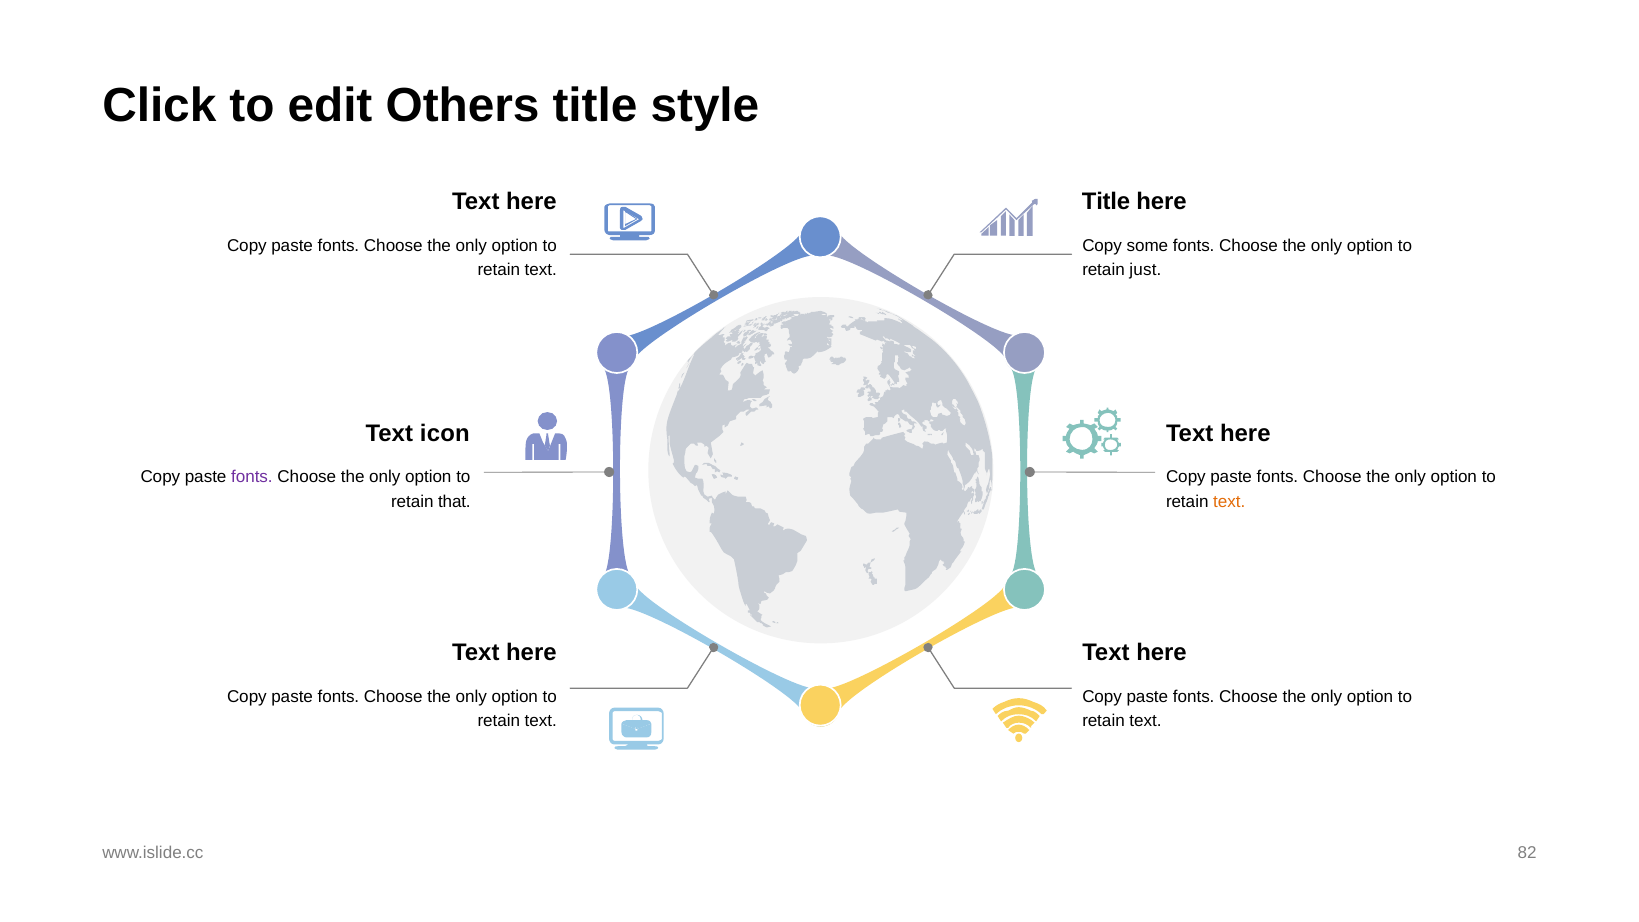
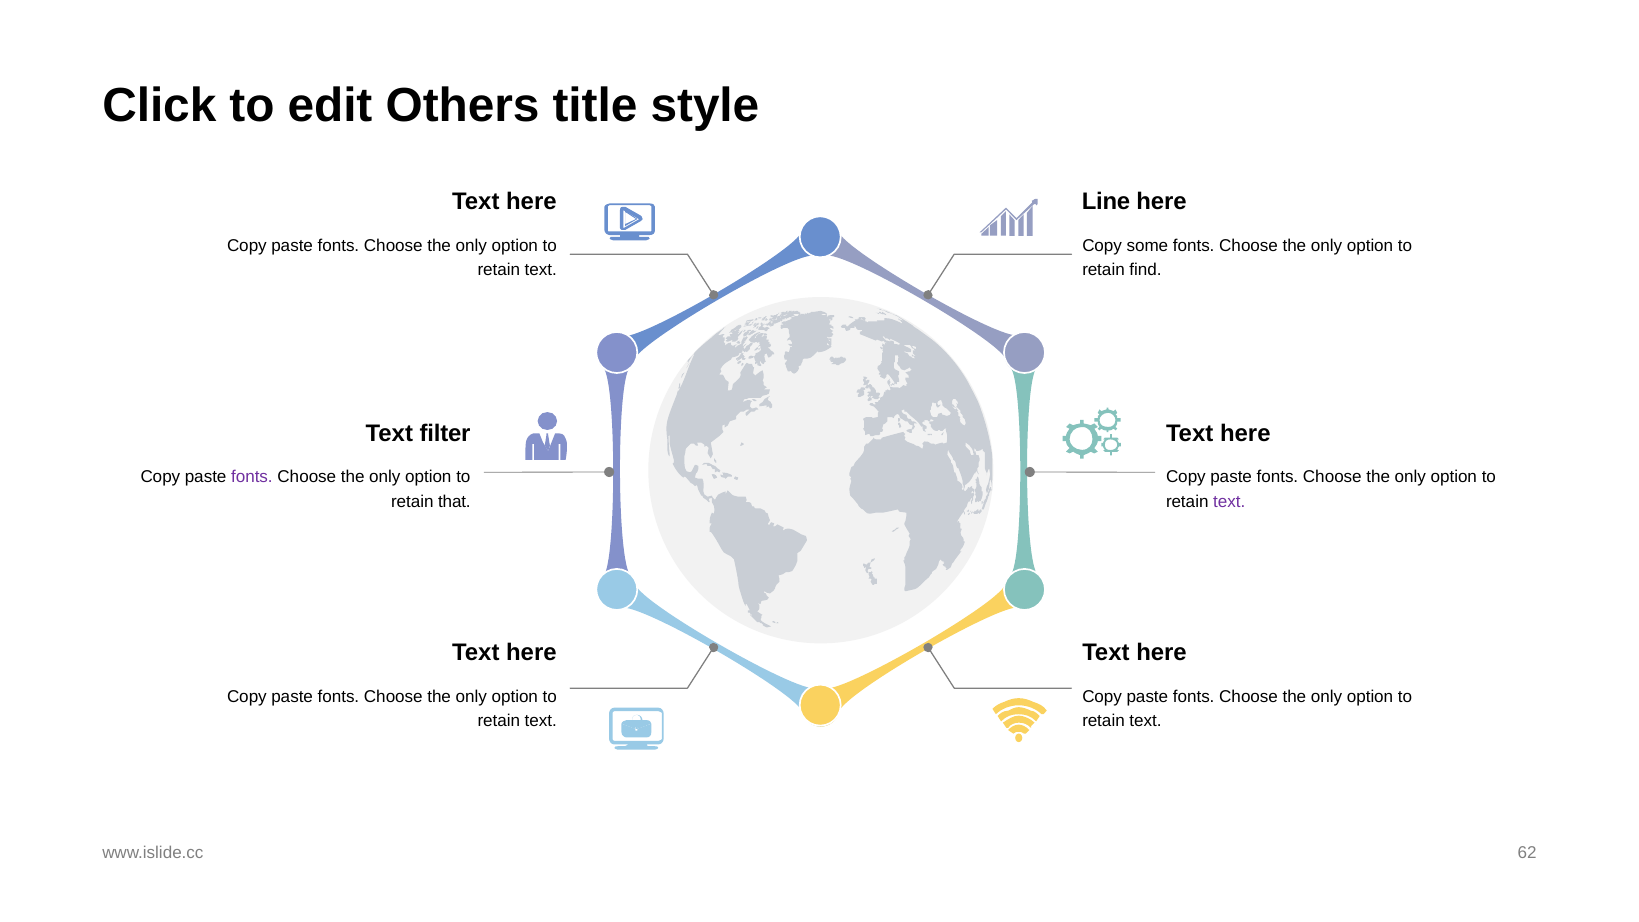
Title: Title -> Line (1106, 202)
just: just -> find (1145, 270)
icon: icon -> filter (445, 433)
text colour: orange -> purple (1229, 502)
82: 82 -> 62 (1527, 853)
